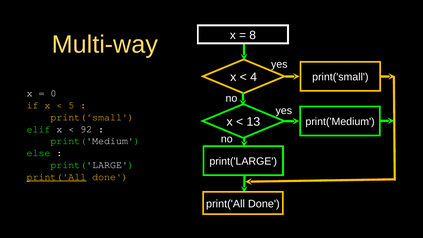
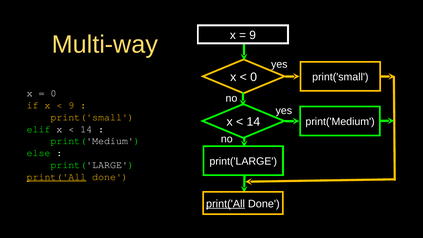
8: 8 -> 9 (253, 35)
4: 4 -> 0 (254, 77)
5: 5 -> 9 (71, 105)
13: 13 -> 14 (253, 122)
92: 92 -> 14 (86, 129)
print('All underline: none -> present (225, 204)
